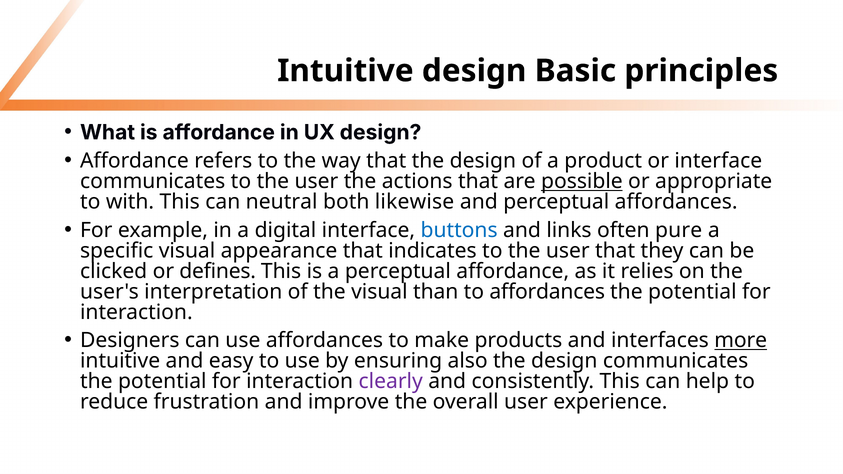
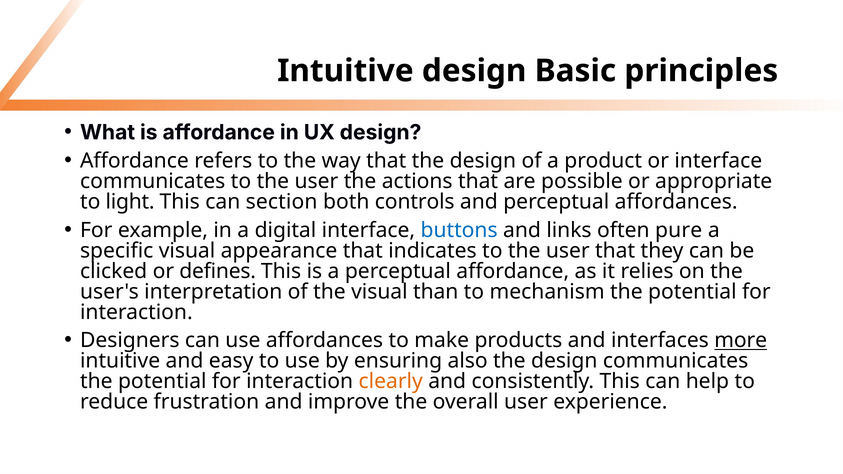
possible underline: present -> none (582, 181)
with: with -> light (130, 202)
neutral: neutral -> section (282, 202)
likewise: likewise -> controls (415, 202)
to affordances: affordances -> mechanism (547, 292)
clearly colour: purple -> orange (391, 382)
